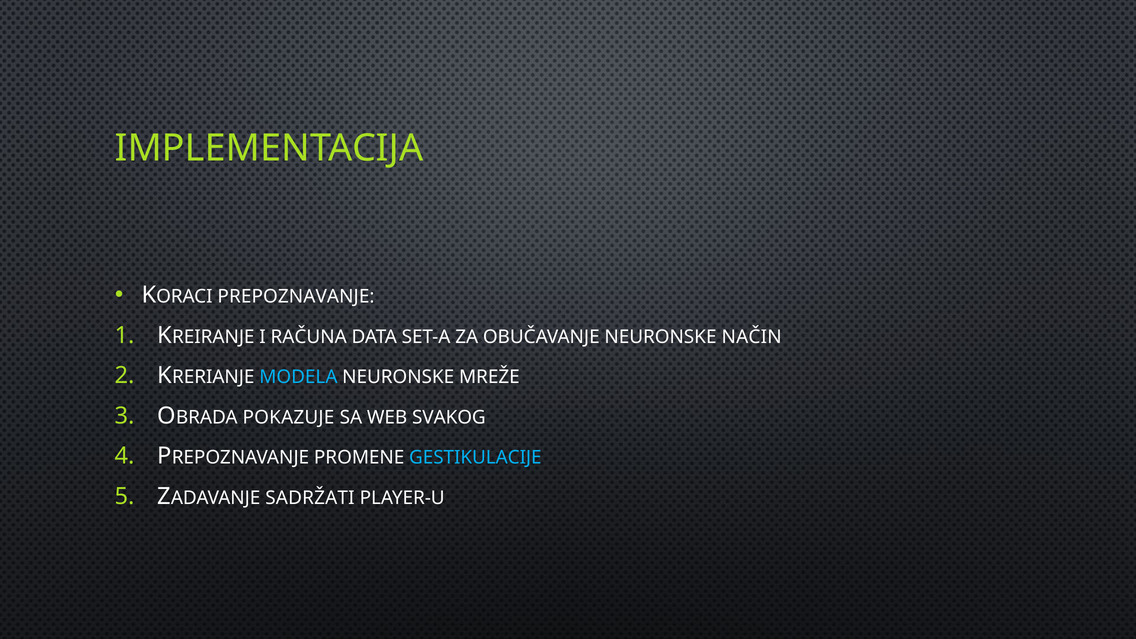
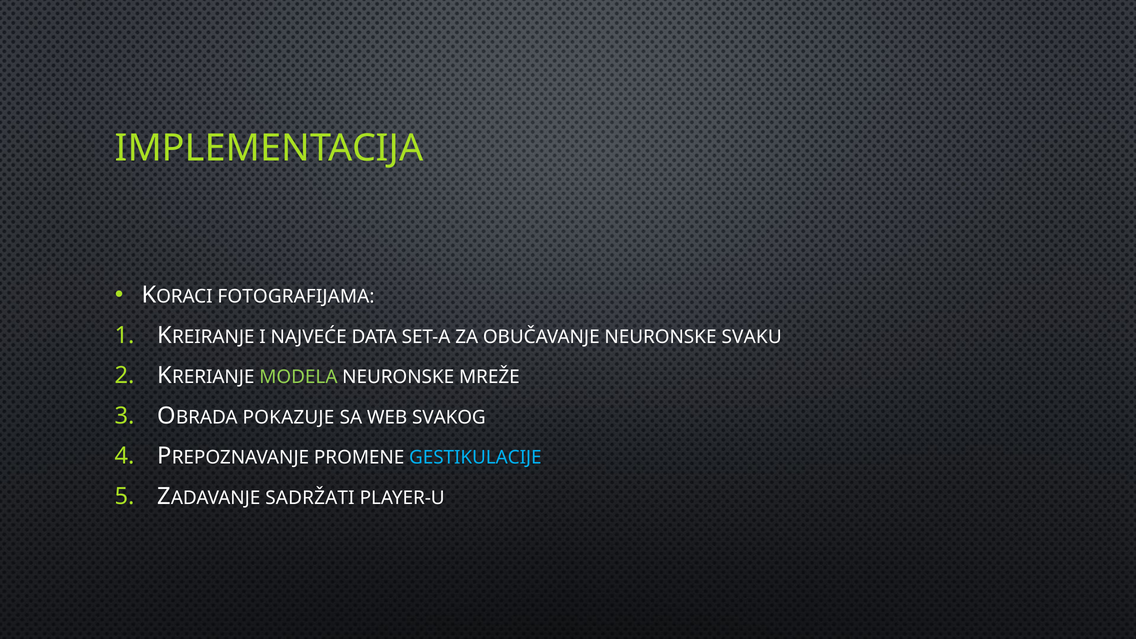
PREPOZNAVANJE: PREPOZNAVANJE -> FOTOGRAFIJAMA (296, 297)
RAČUNA: RAČUNA -> NAJVEĆE (309, 337)
NAČIN: NAČIN -> SVAKU (752, 337)
MODELA colour: light blue -> light green (298, 377)
